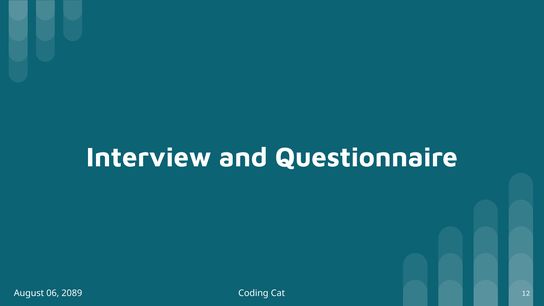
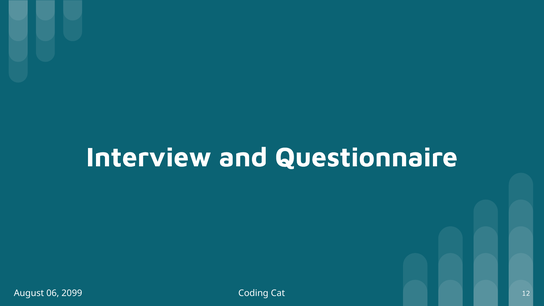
2089: 2089 -> 2099 (72, 293)
